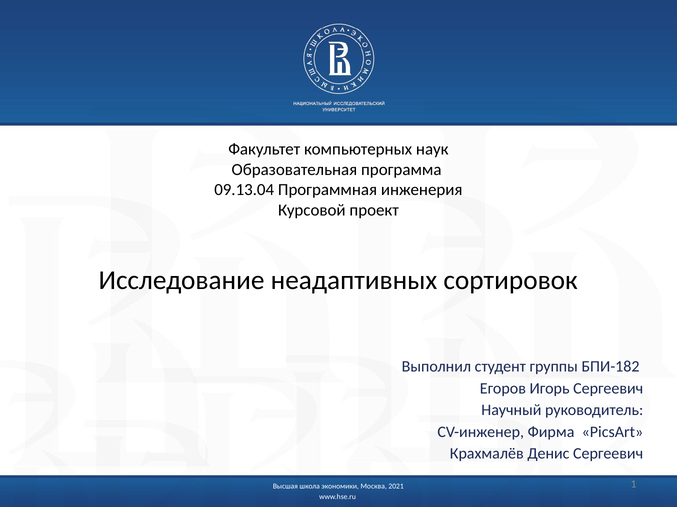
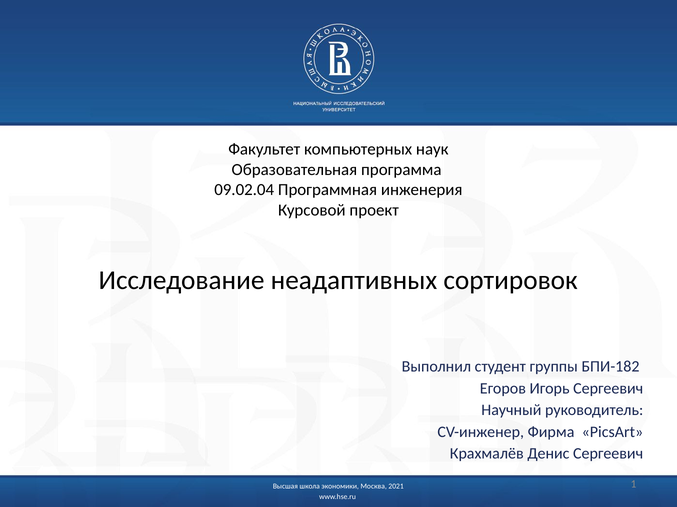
09.13.04: 09.13.04 -> 09.02.04 (244, 190)
